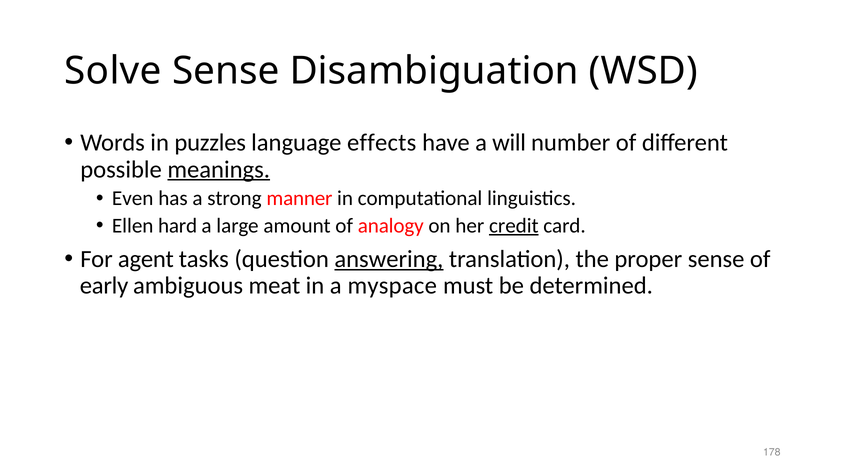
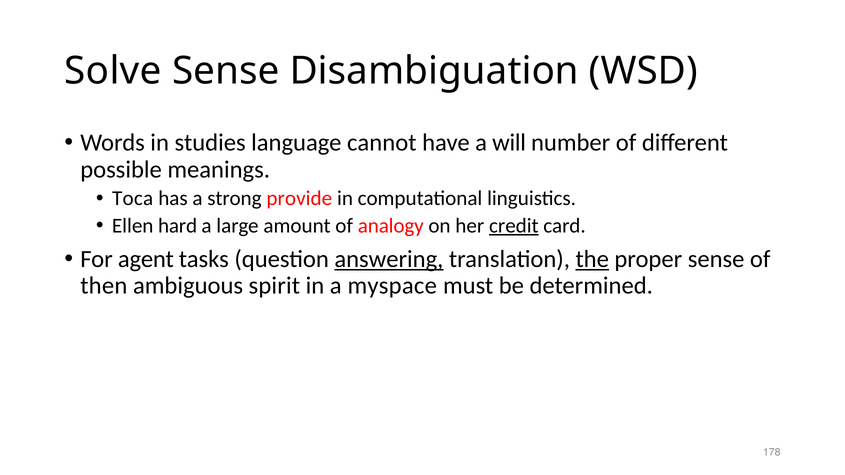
puzzles: puzzles -> studies (210, 143)
effects: effects -> cannot (382, 143)
meanings underline: present -> none (219, 169)
Even: Even -> Toca (133, 199)
manner: manner -> provide (299, 199)
the underline: none -> present (592, 259)
early: early -> then (104, 286)
meat: meat -> spirit (274, 286)
